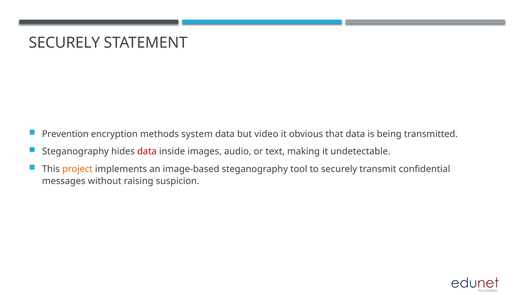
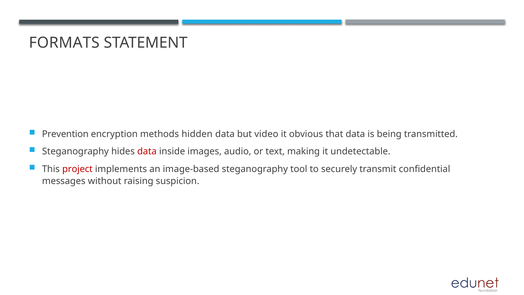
SECURELY: SECURELY -> FORMATS (64, 43)
system: system -> hidden (197, 134)
project colour: orange -> red (77, 169)
